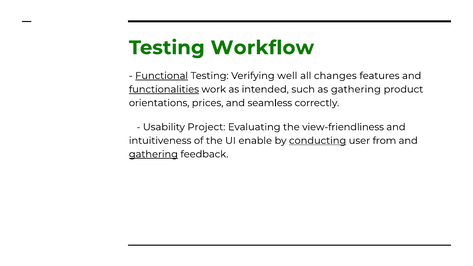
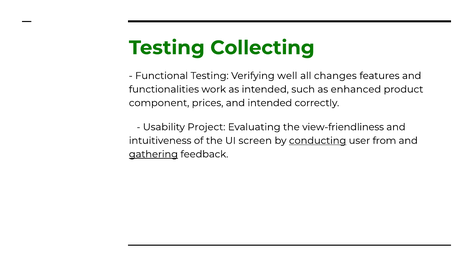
Workflow: Workflow -> Collecting (262, 48)
Functional underline: present -> none (162, 76)
functionalities underline: present -> none (164, 89)
as gathering: gathering -> enhanced (356, 89)
orientations: orientations -> component (159, 103)
and seamless: seamless -> intended (270, 103)
enable: enable -> screen (255, 141)
